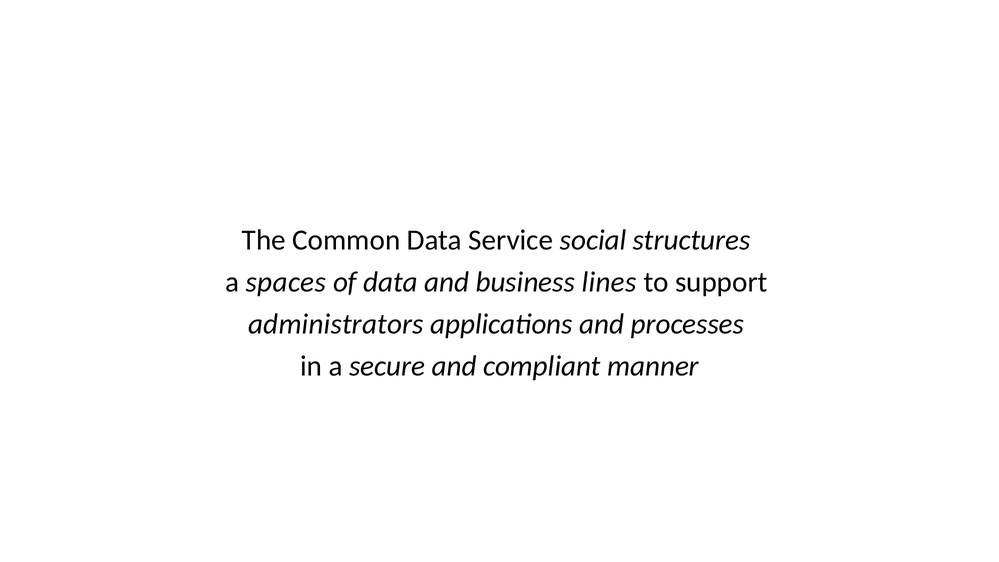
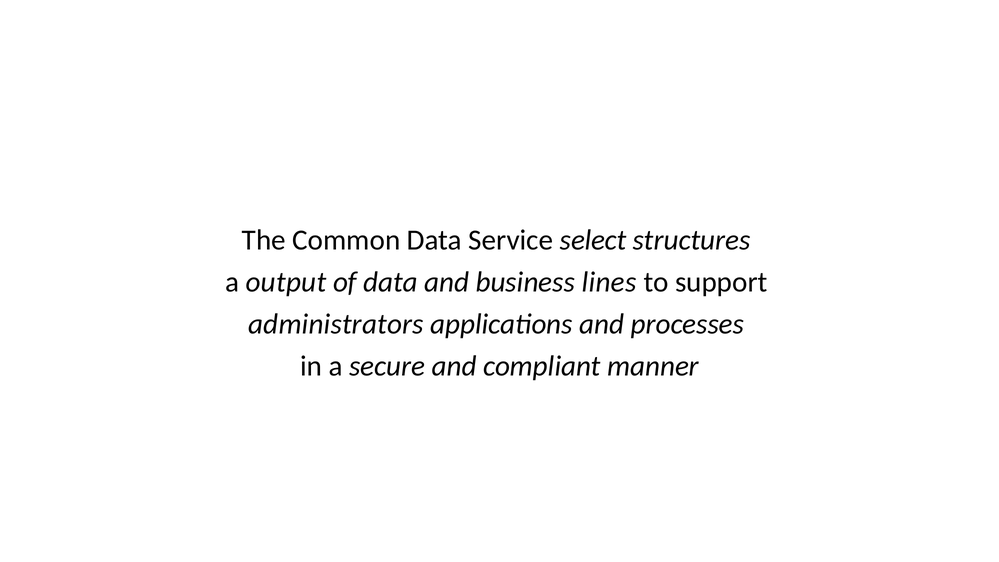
social: social -> select (593, 240)
spaces: spaces -> output (286, 282)
